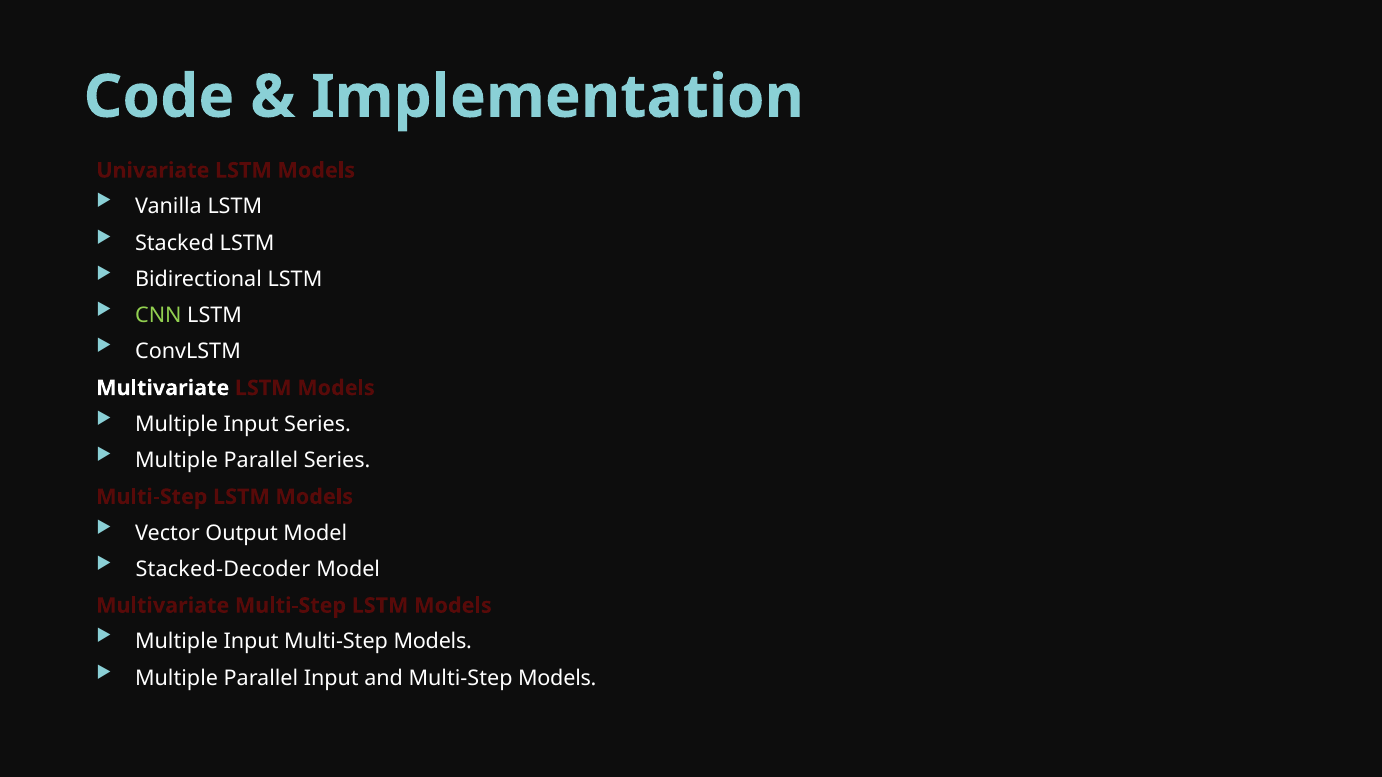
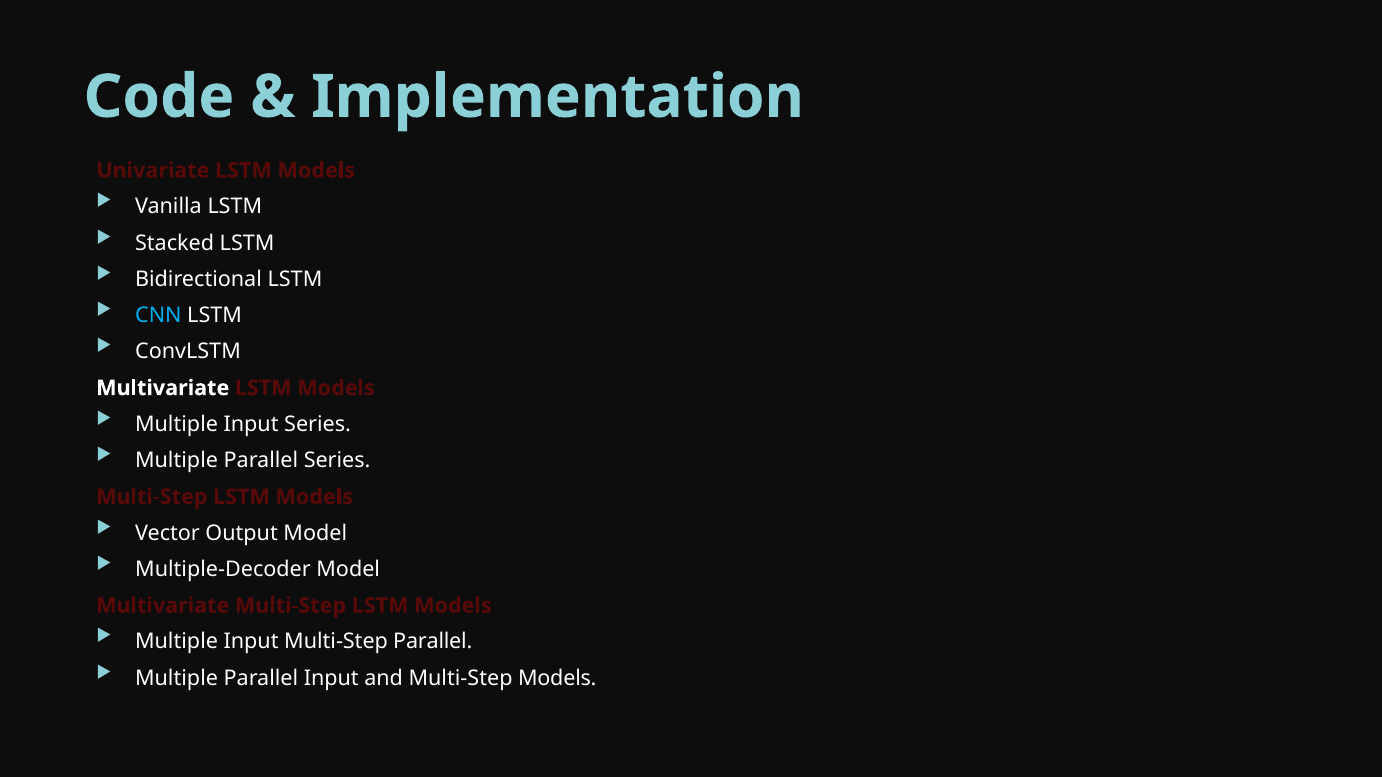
CNN colour: light green -> light blue (158, 316)
Stacked-Decoder: Stacked-Decoder -> Multiple-Decoder (223, 570)
Input Multi-Step Models: Models -> Parallel (433, 642)
